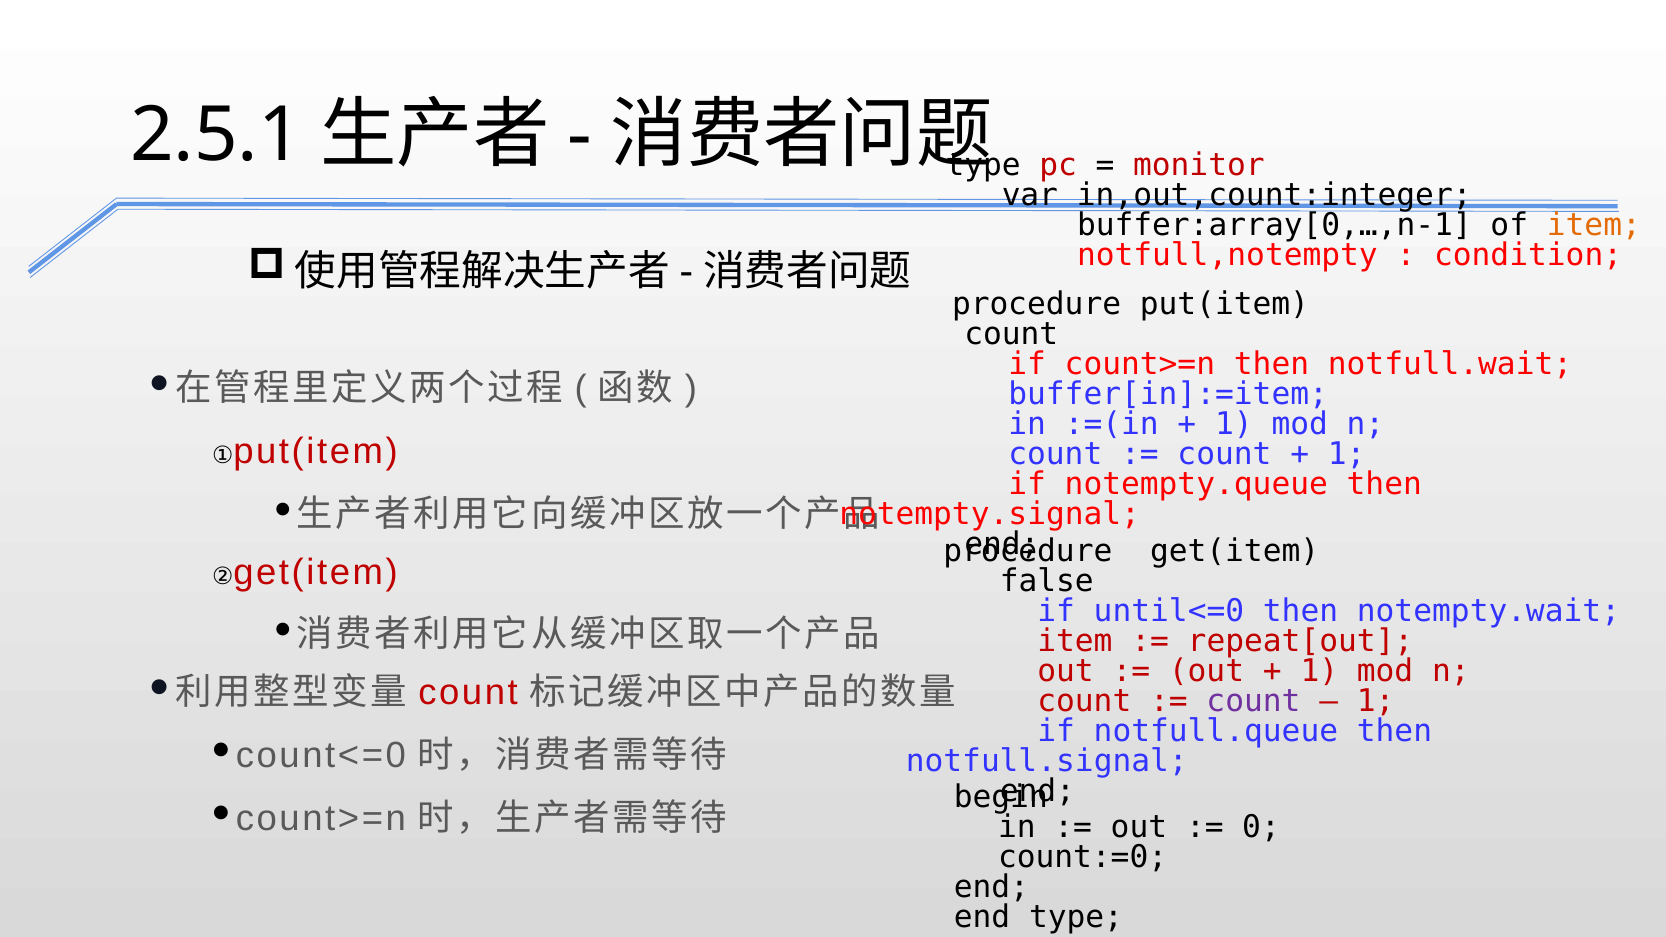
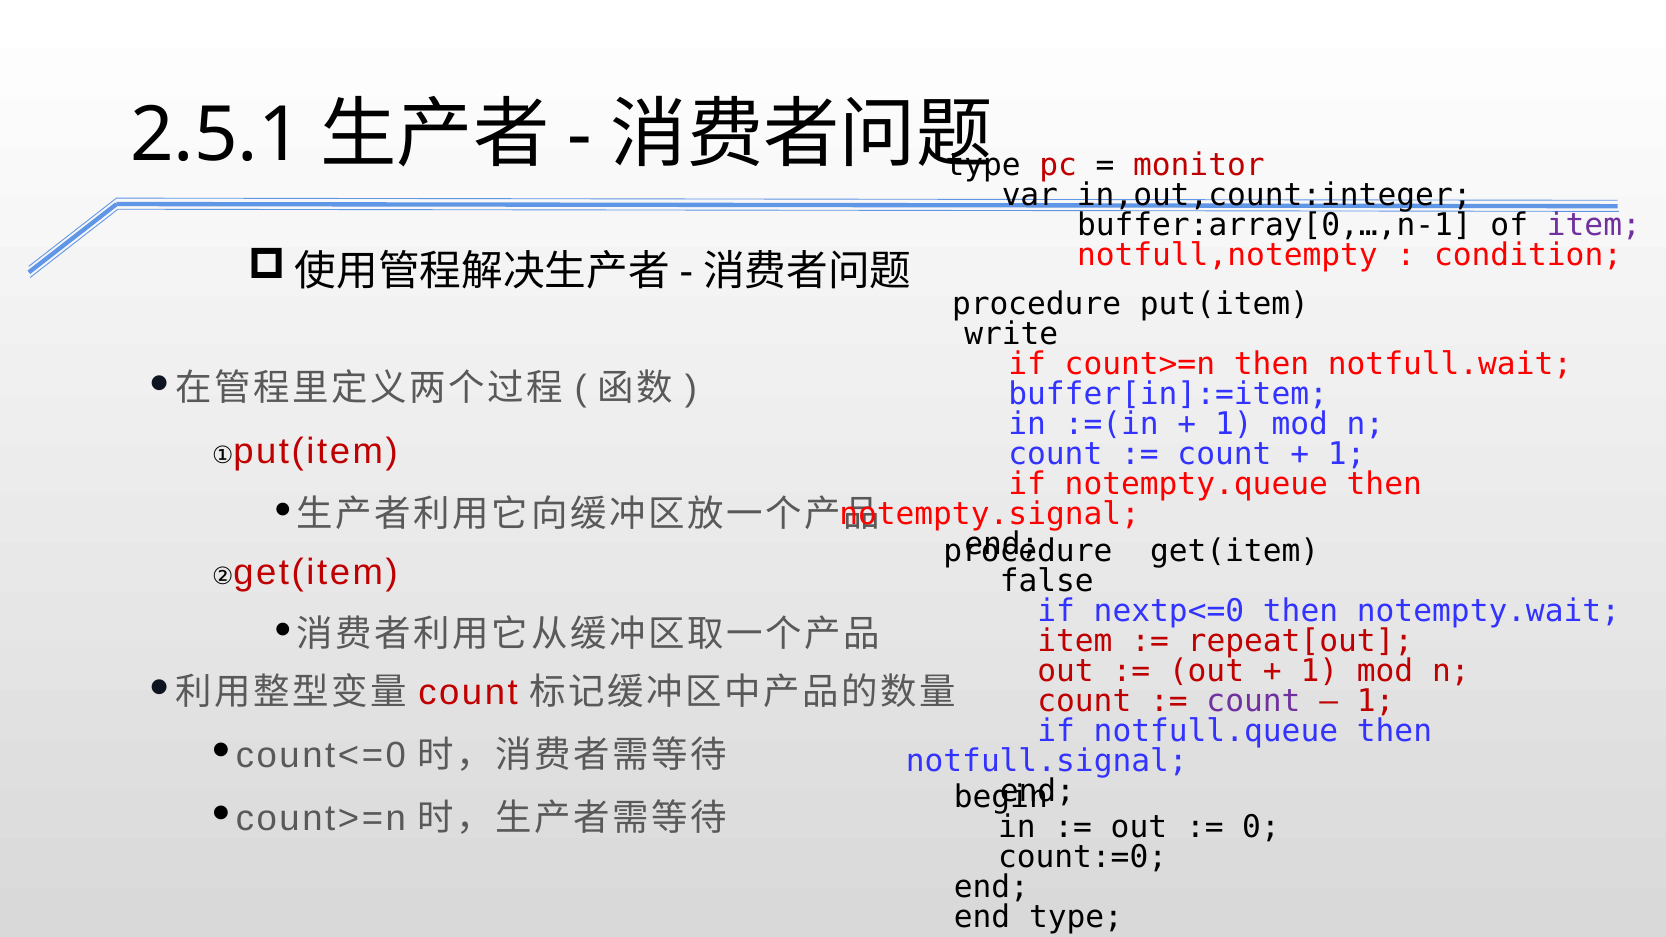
item colour: orange -> purple (1594, 225)
count: count -> write (1011, 334)
until<=0: until<=0 -> nextp<=0 (1169, 611)
